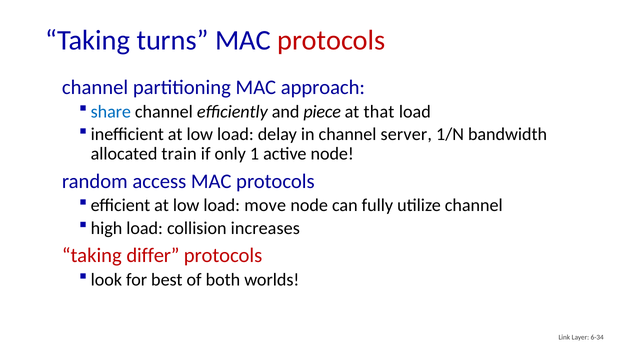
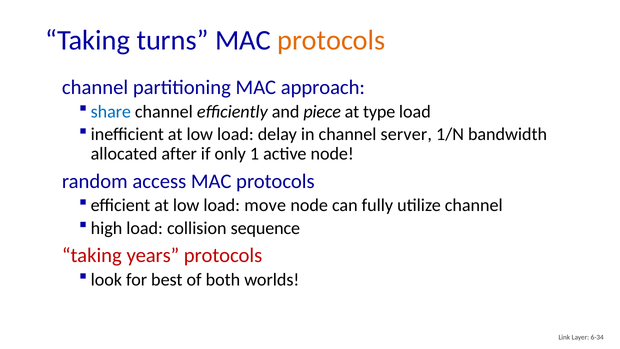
protocols colour: red -> orange (331, 40)
that: that -> type (379, 111)
train: train -> after (179, 154)
increases: increases -> sequence (265, 228)
differ: differ -> years (153, 255)
